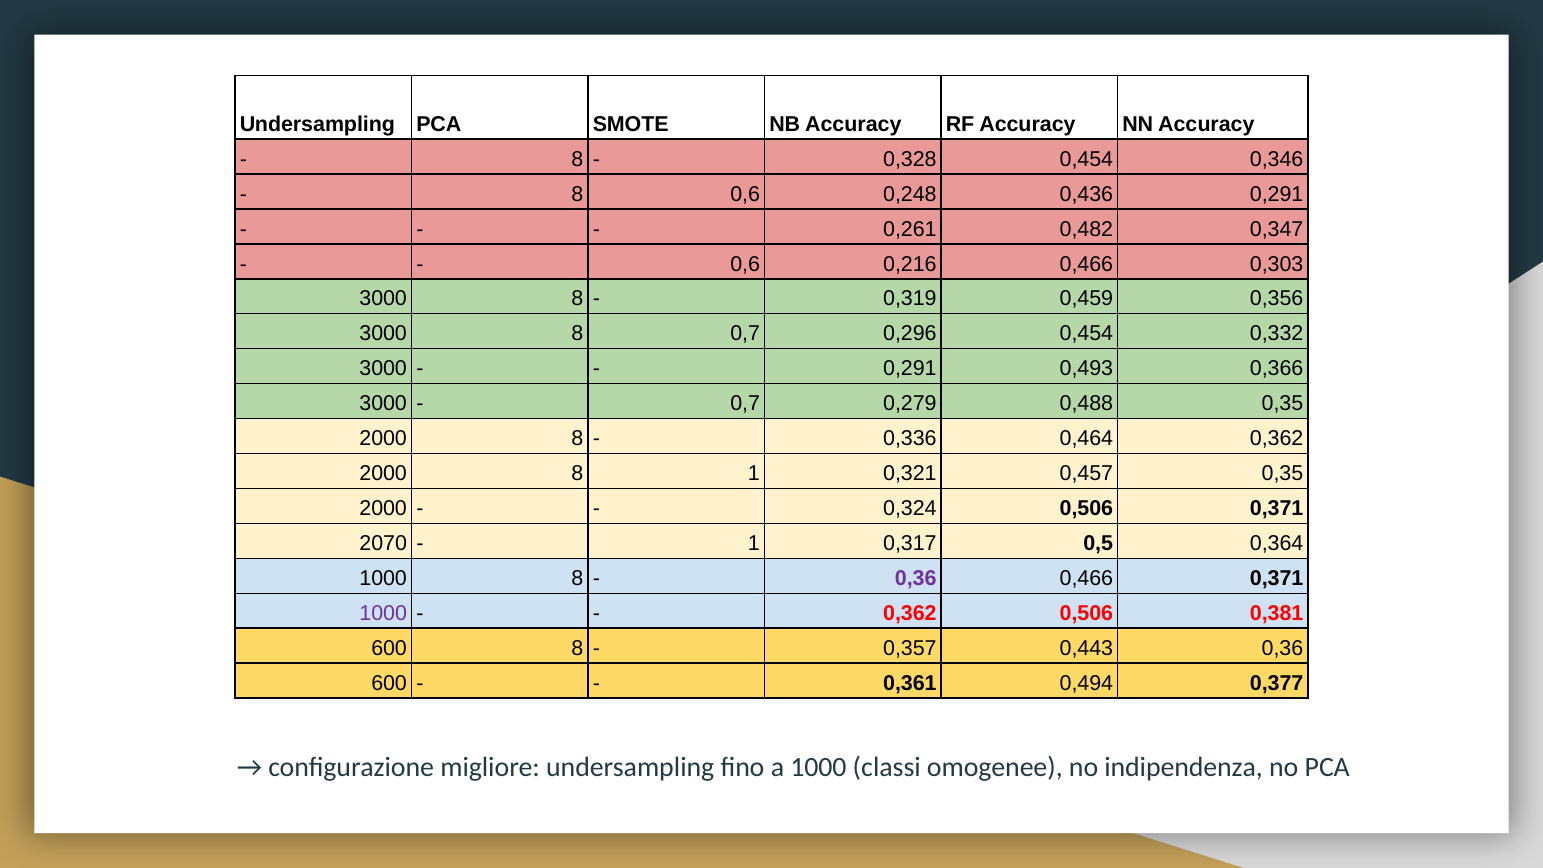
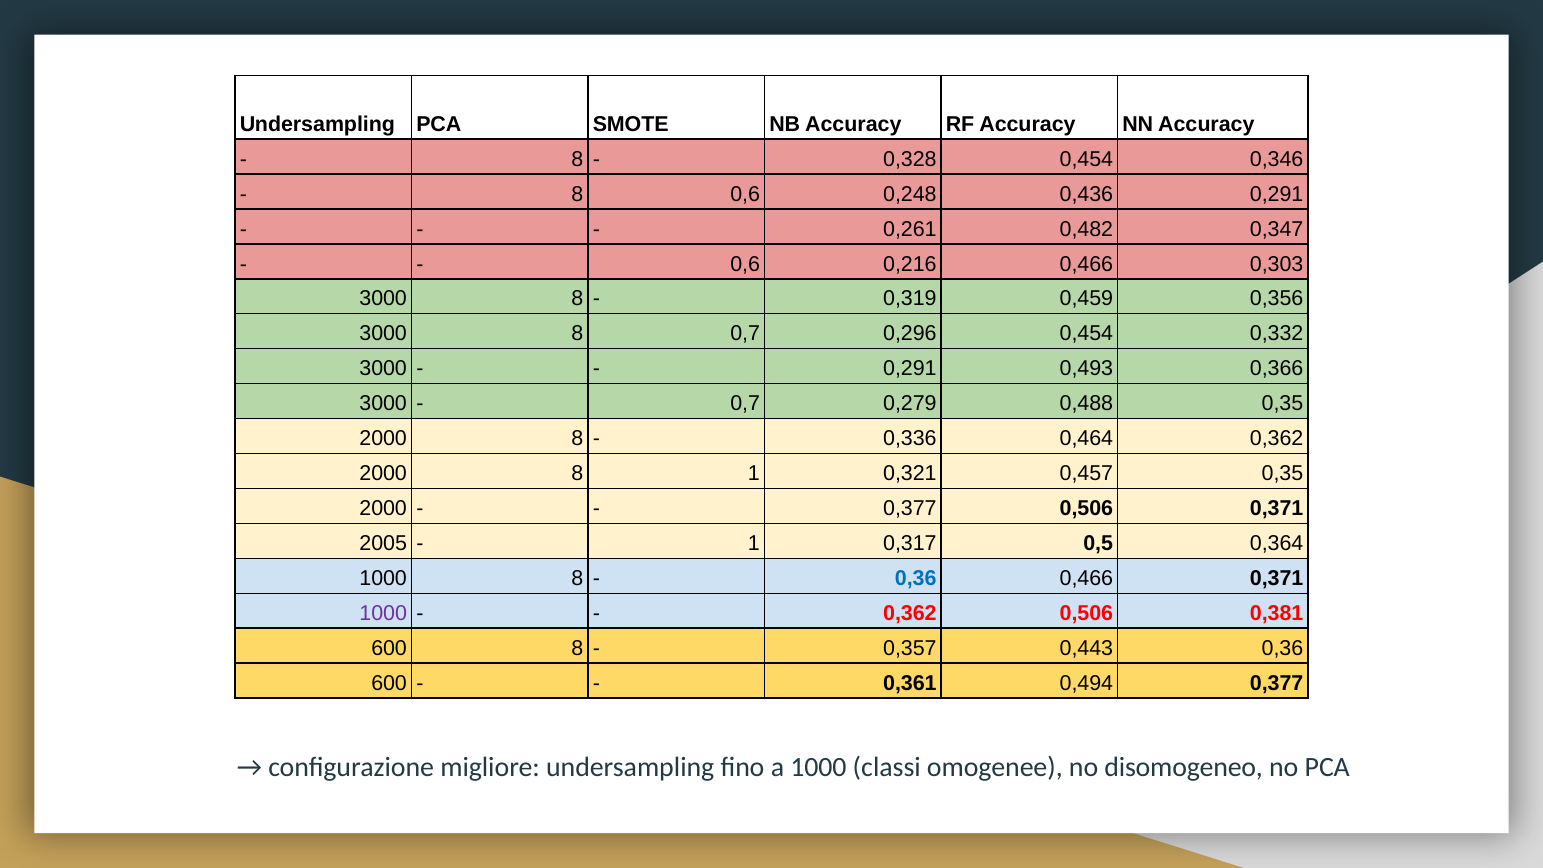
0,324: 0,324 -> 0,377 (910, 508)
2070: 2070 -> 2005 (383, 543)
0,36 colour: purple -> blue (916, 578)
indipendenza: indipendenza -> disomogeneo (1184, 767)
